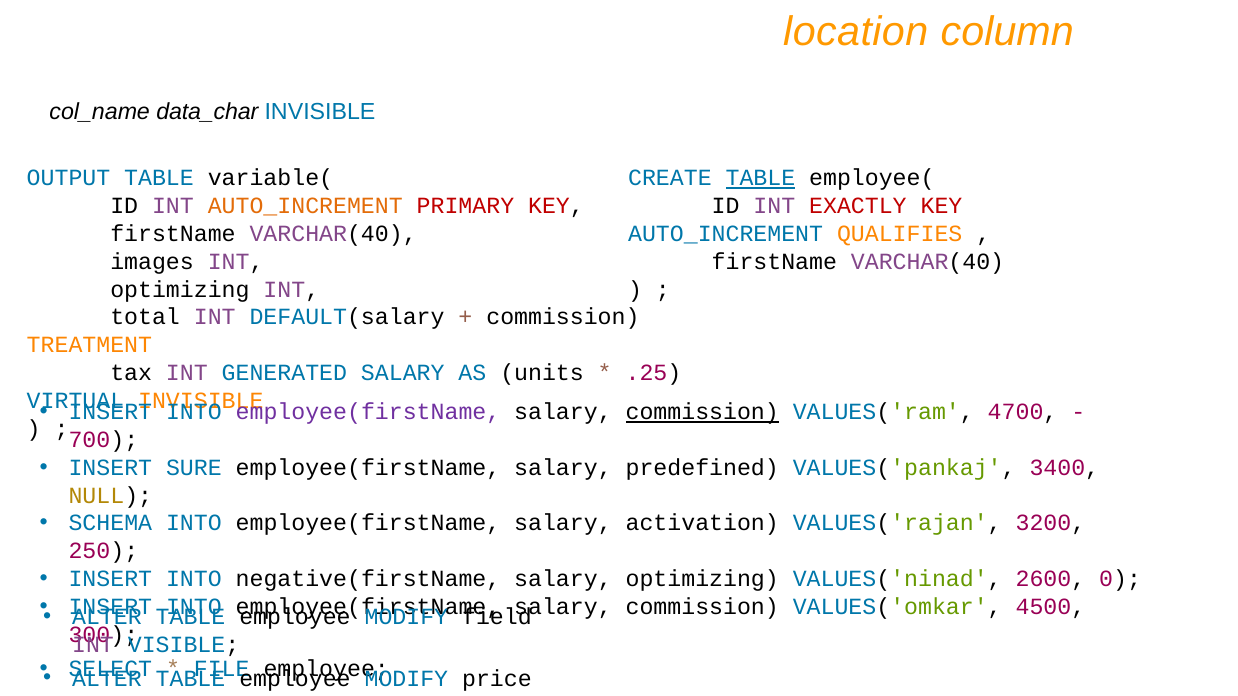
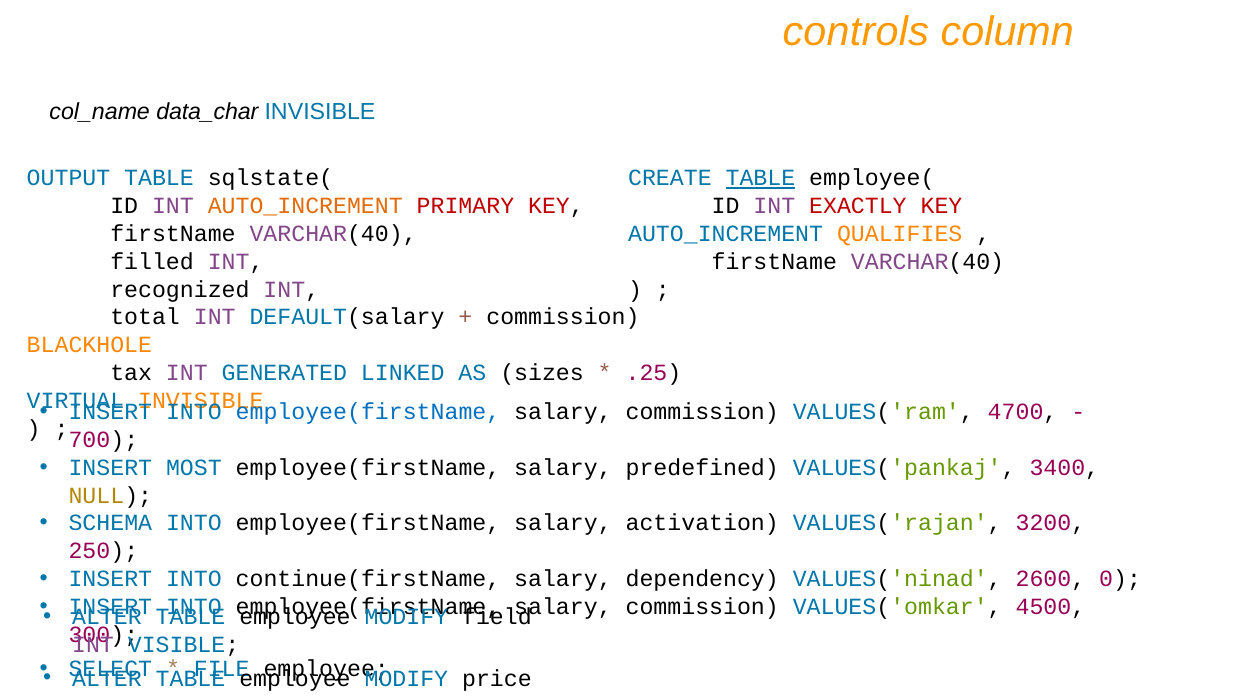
location: location -> controls (856, 32)
variable(: variable( -> sqlstate( (270, 178)
images: images -> filled (152, 262)
optimizing: optimizing -> recognized (180, 290)
TREATMENT: TREATMENT -> BLACKHOLE (89, 345)
GENERATED SALARY: SALARY -> LINKED (403, 373)
units: units -> sizes (542, 373)
employee(firstName colour: purple -> blue (368, 412)
commission underline: present -> none (702, 412)
SURE: SURE -> MOST (194, 468)
negative(firstName: negative(firstName -> continue(firstName (368, 579)
salary optimizing: optimizing -> dependency (702, 579)
